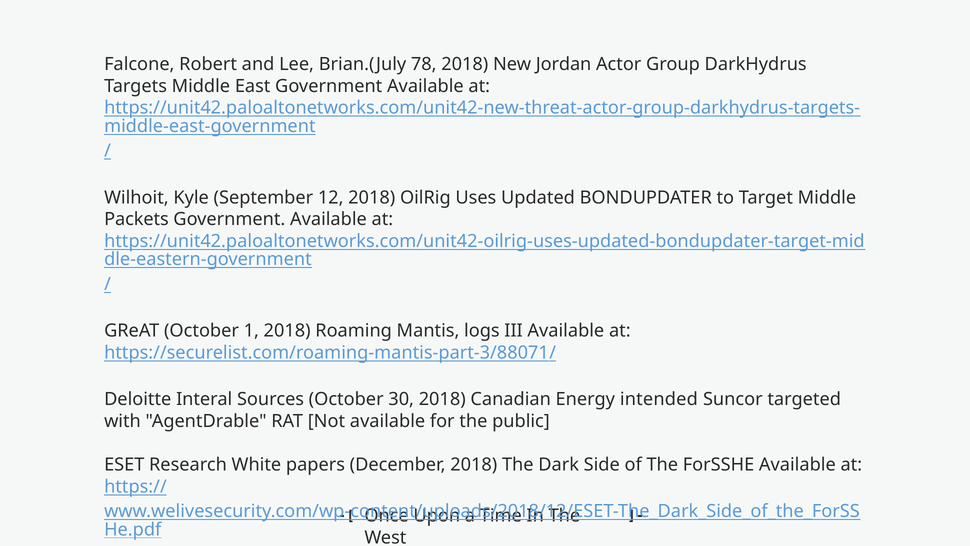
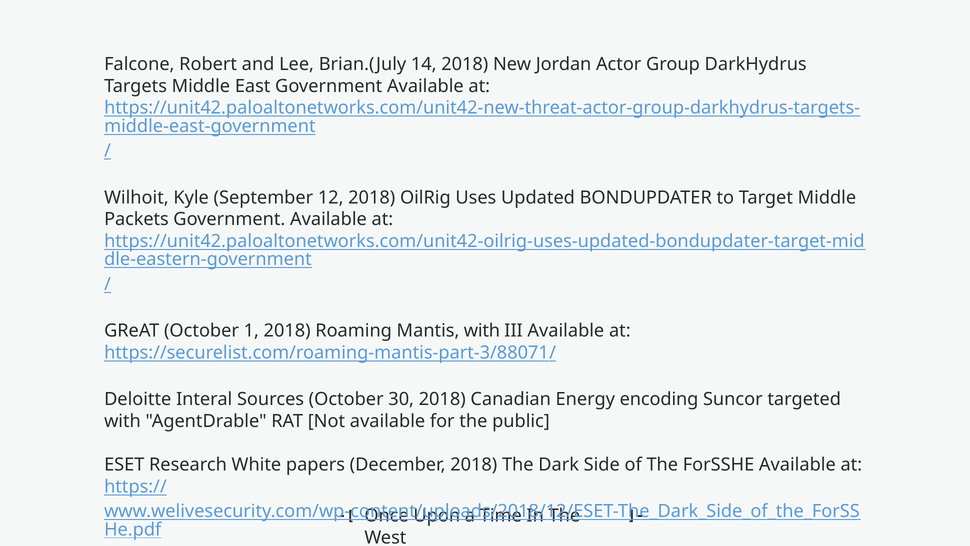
78: 78 -> 14 (424, 64)
Mantis logs: logs -> with (482, 331)
intended: intended -> encoding (659, 399)
